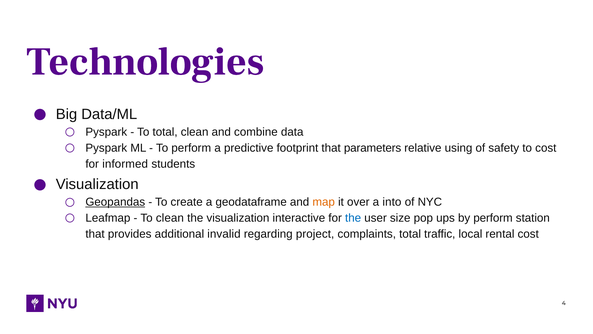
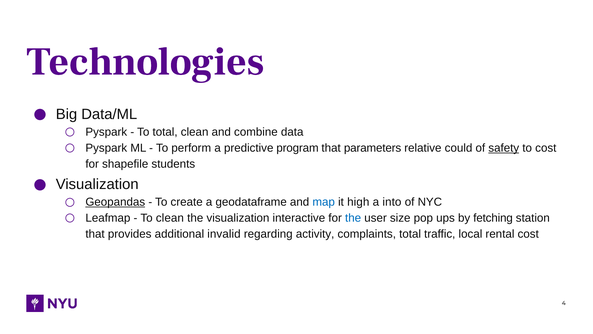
footprint: footprint -> program (297, 148)
using: using -> could (459, 148)
safety underline: none -> present (504, 148)
informed: informed -> shapefile (125, 164)
map colour: orange -> blue (324, 202)
over: over -> high (358, 202)
by perform: perform -> fetching (493, 218)
project: project -> activity (315, 234)
